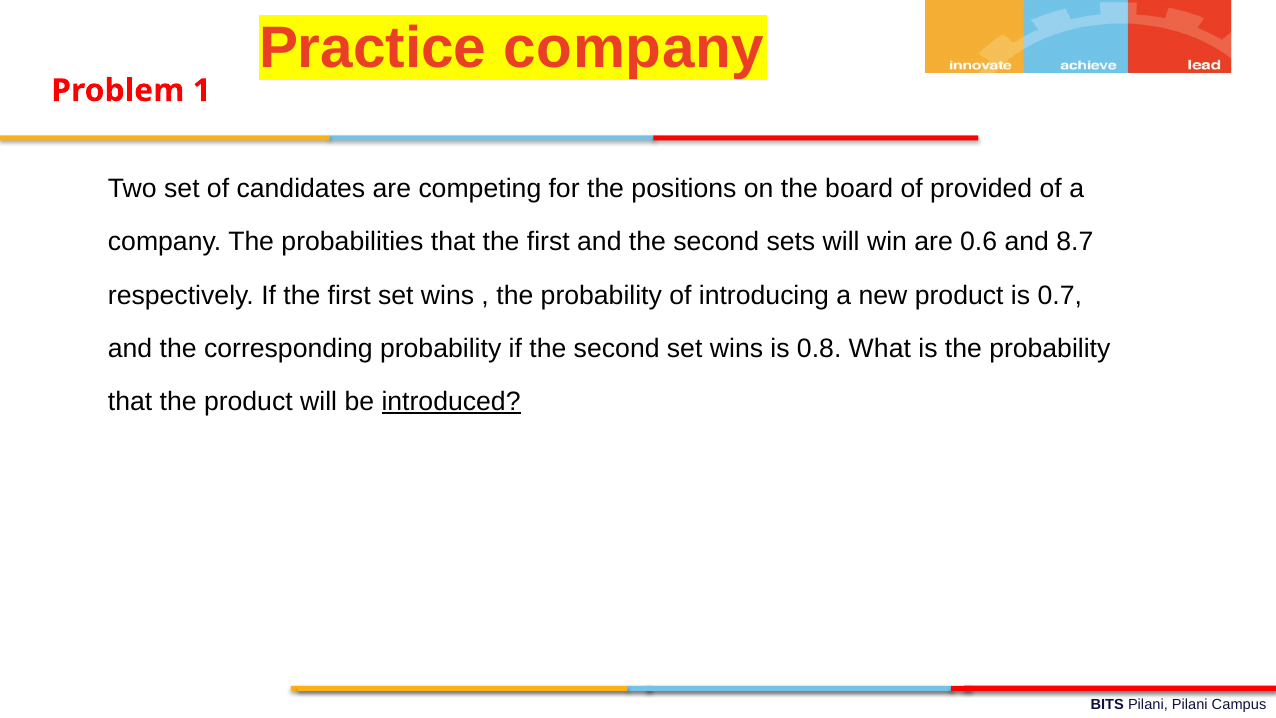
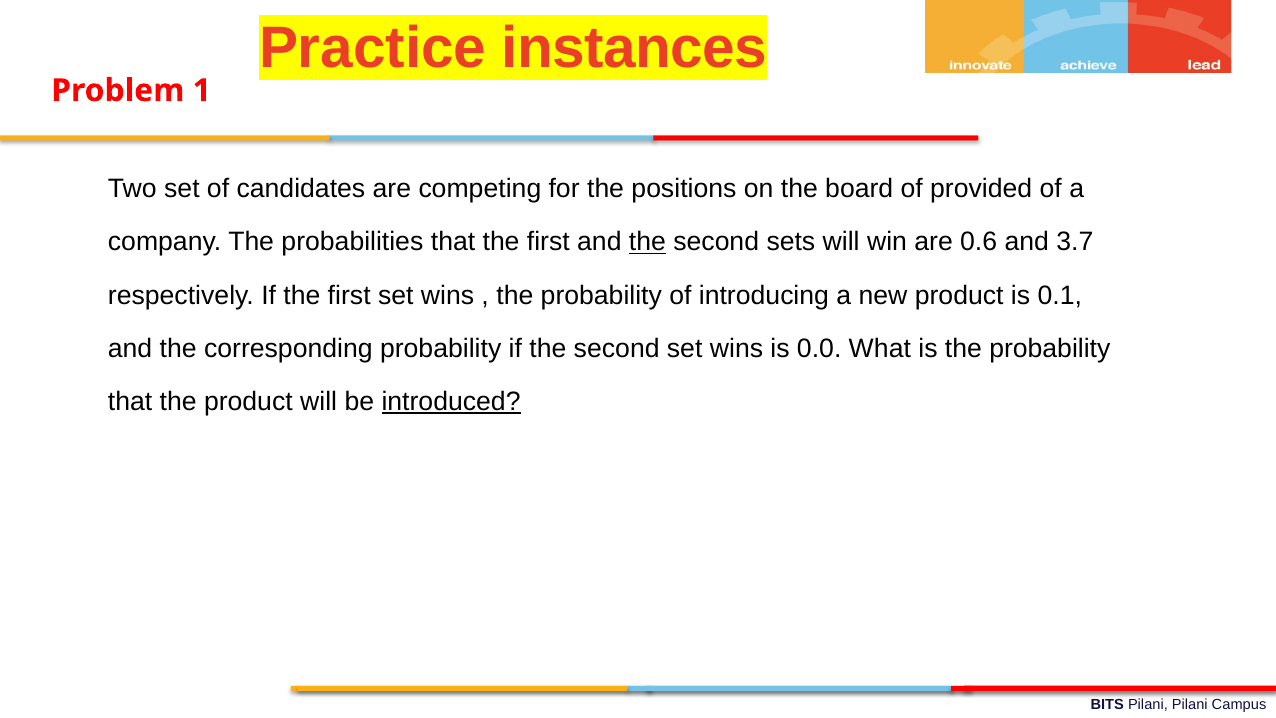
Practice company: company -> instances (634, 48)
the underline: none -> present (647, 242)
8.7: 8.7 -> 3.7 (1075, 242)
0.7: 0.7 -> 0.1 (1060, 295)
0.8: 0.8 -> 0.0 (819, 348)
